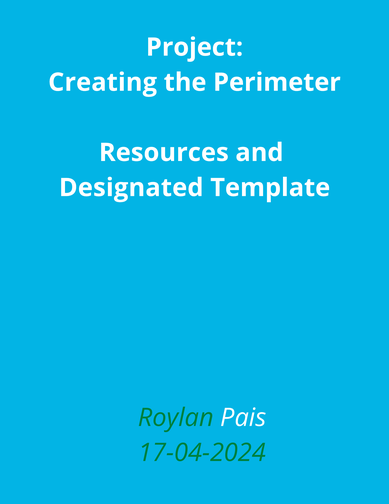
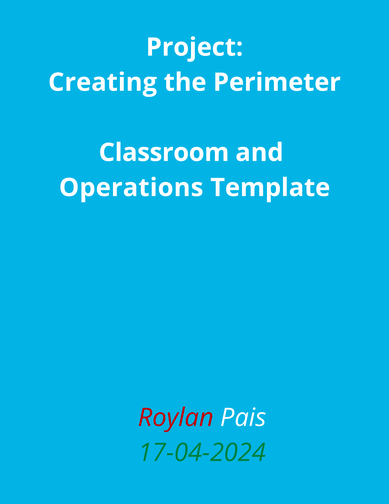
Resources: Resources -> Classroom (164, 152)
Designated: Designated -> Operations (131, 187)
Roylan colour: green -> red (176, 417)
